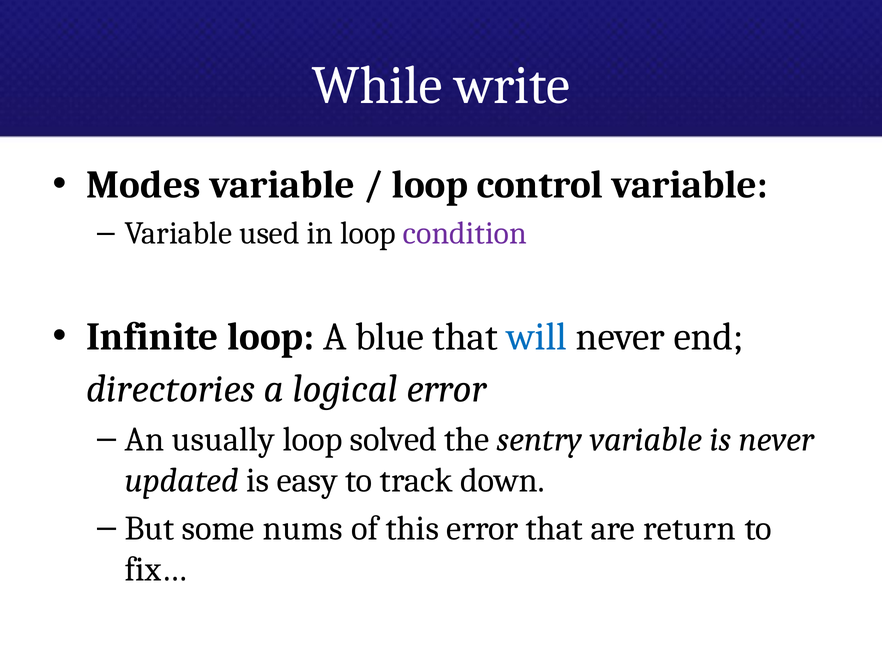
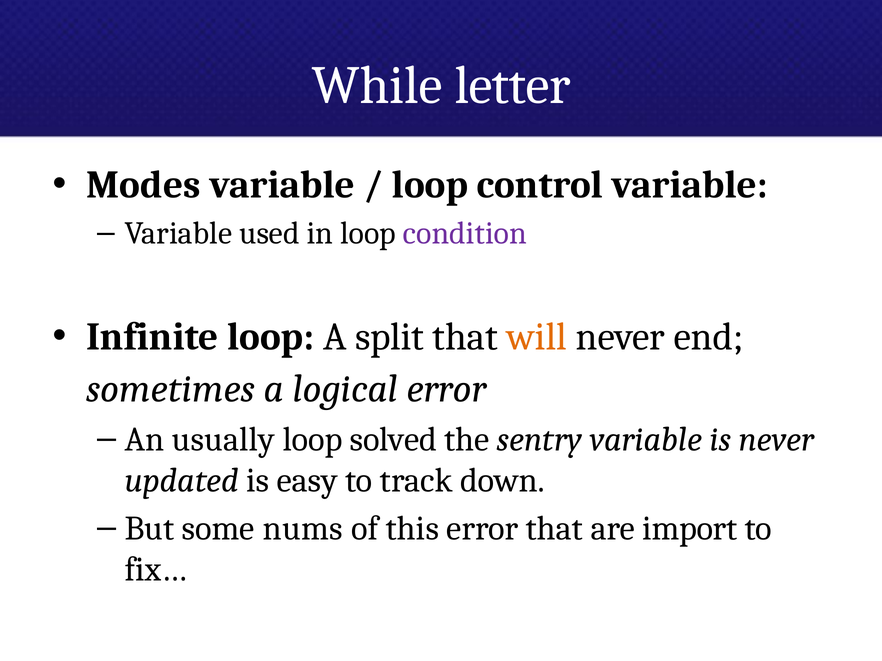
write: write -> letter (513, 85)
blue: blue -> split (390, 337)
will colour: blue -> orange (537, 337)
directories: directories -> sometimes (171, 389)
return: return -> import (690, 529)
